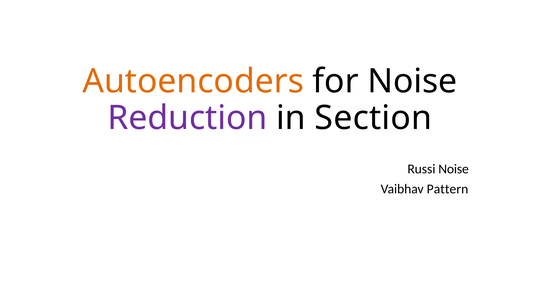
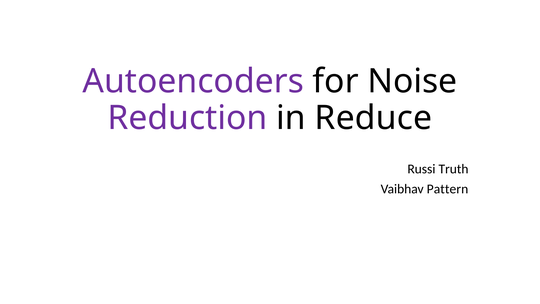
Autoencoders colour: orange -> purple (193, 81)
Section: Section -> Reduce (373, 118)
Russi Noise: Noise -> Truth (453, 169)
